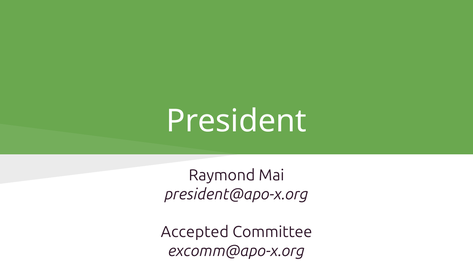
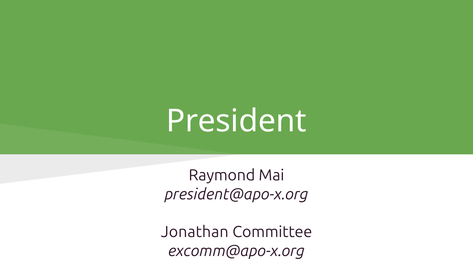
Accepted: Accepted -> Jonathan (195, 232)
